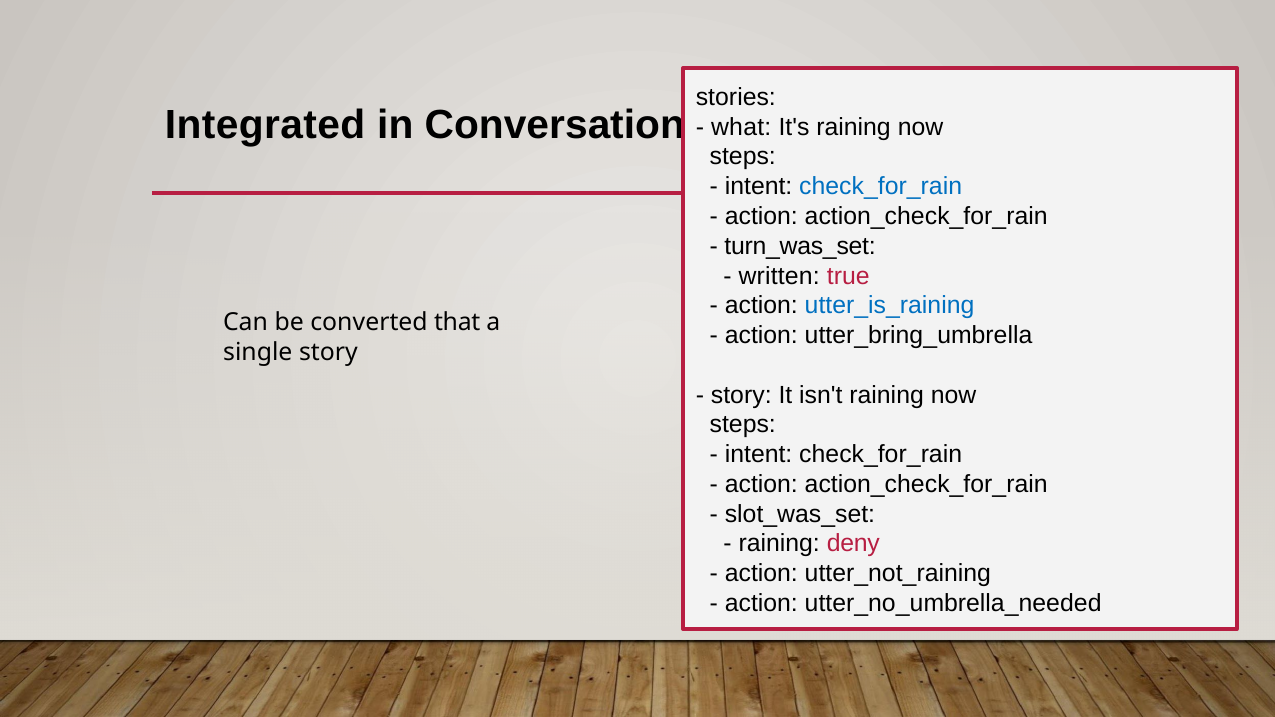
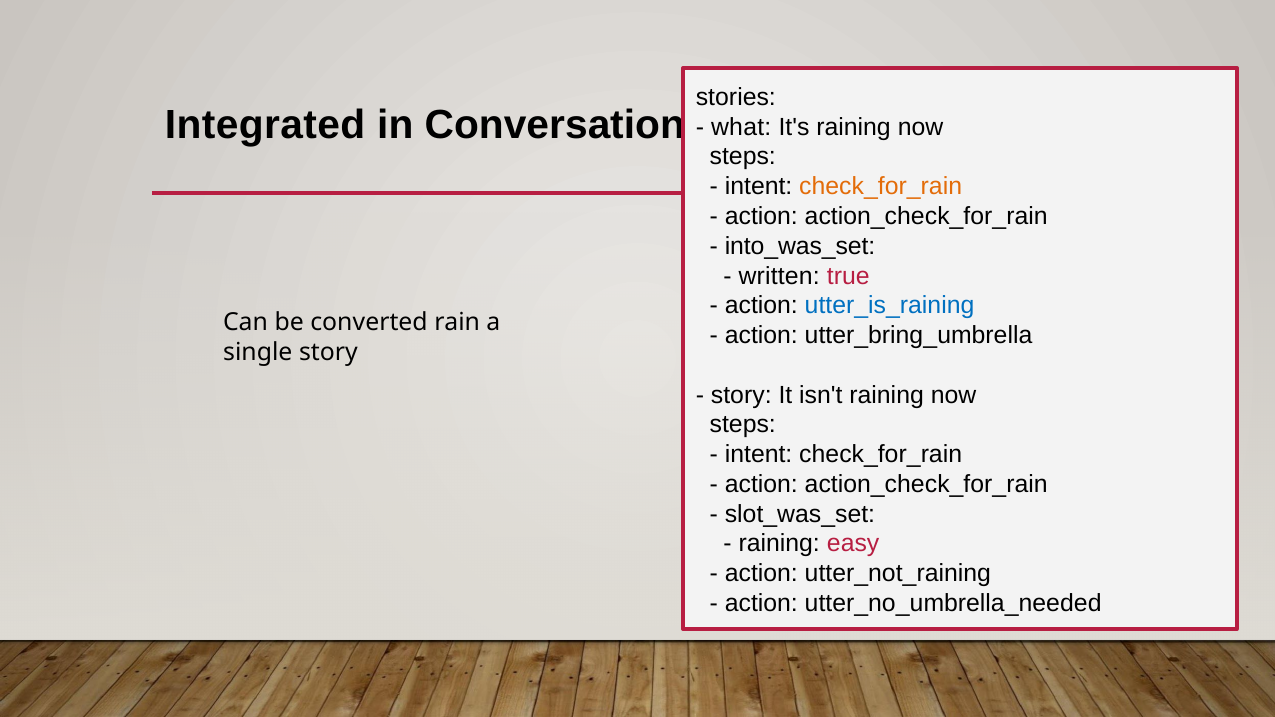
check_for_rain colour: blue -> orange (881, 187)
turn_was_set: turn_was_set -> into_was_set (800, 246)
that: that -> rain (457, 322)
deny: deny -> easy (853, 544)
